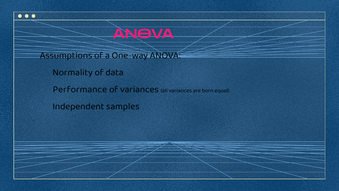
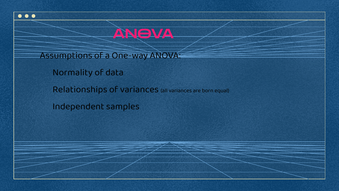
Performance: Performance -> Relationships (80, 89)
